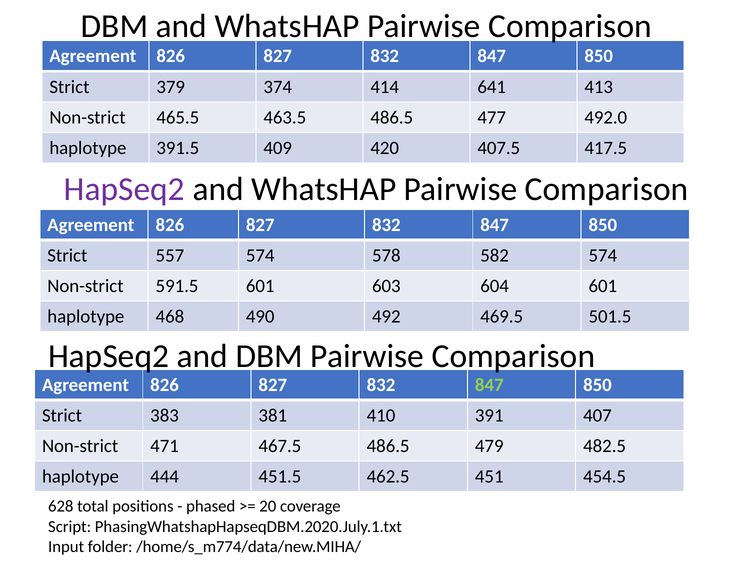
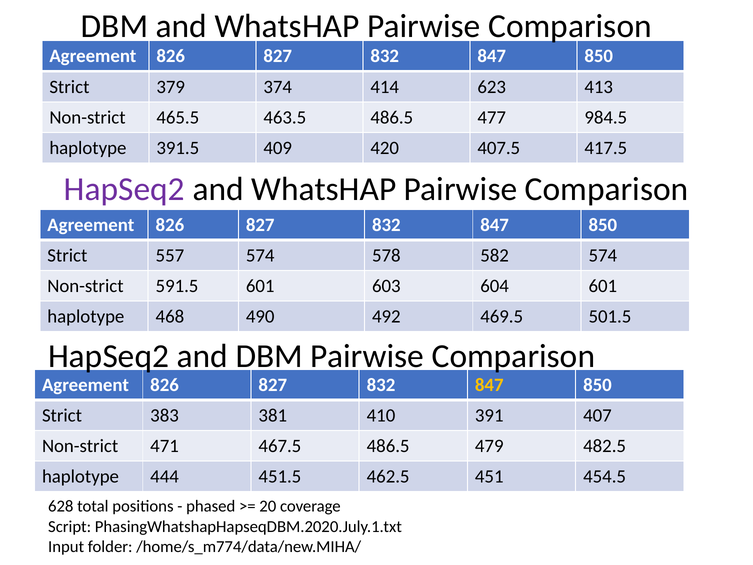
641: 641 -> 623 (492, 87)
492.0: 492.0 -> 984.5 (606, 117)
847 colour: light green -> yellow (489, 385)
